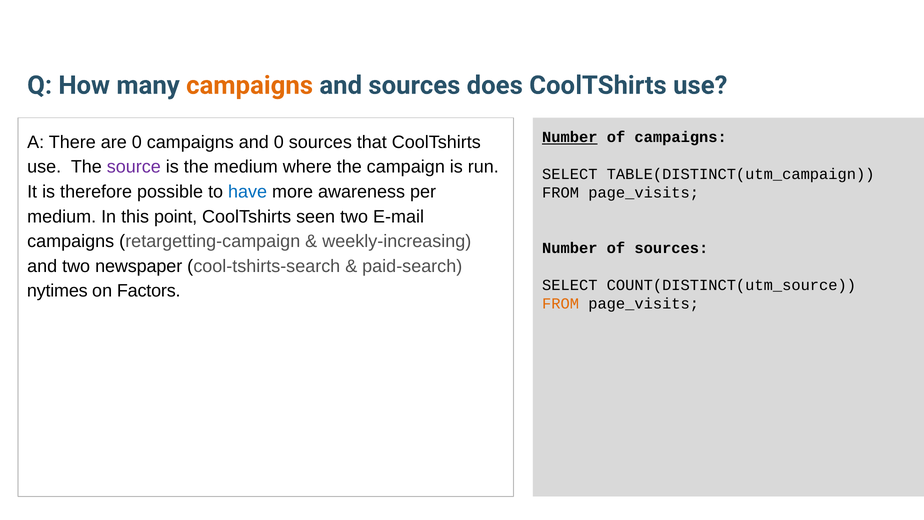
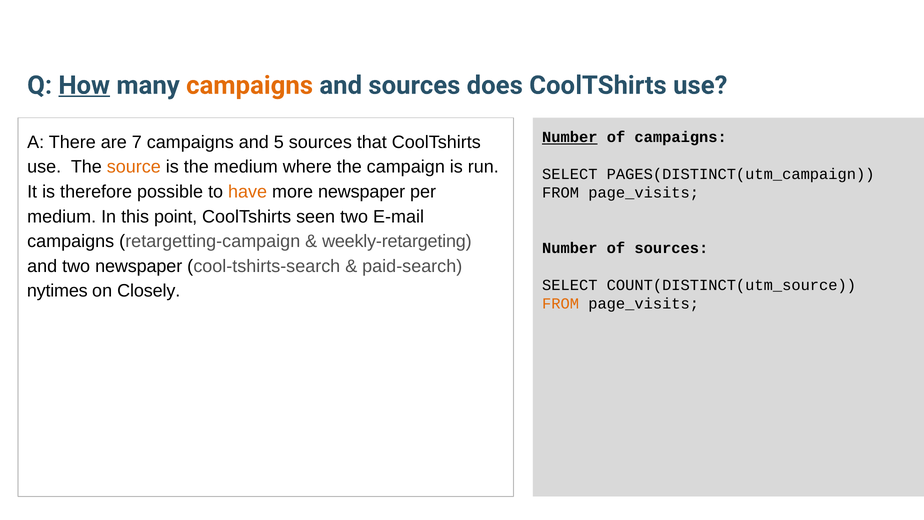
How underline: none -> present (84, 85)
are 0: 0 -> 7 (137, 142)
and 0: 0 -> 5 (279, 142)
source colour: purple -> orange (134, 167)
TABLE(DISTINCT(utm_campaign: TABLE(DISTINCT(utm_campaign -> PAGES(DISTINCT(utm_campaign (741, 174)
have colour: blue -> orange (248, 192)
more awareness: awareness -> newspaper (362, 192)
weekly-increasing: weekly-increasing -> weekly-retargeting (397, 241)
Factors: Factors -> Closely (149, 291)
